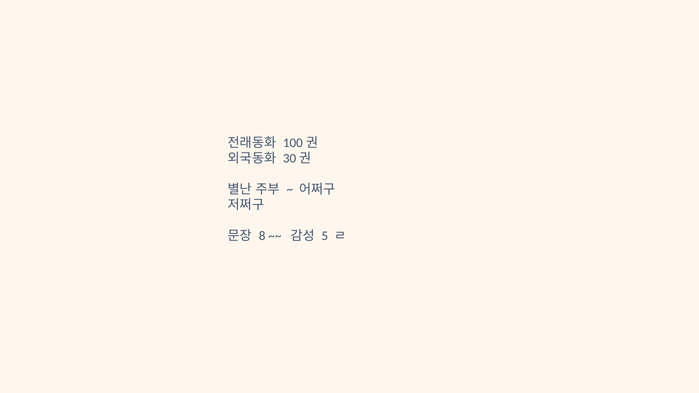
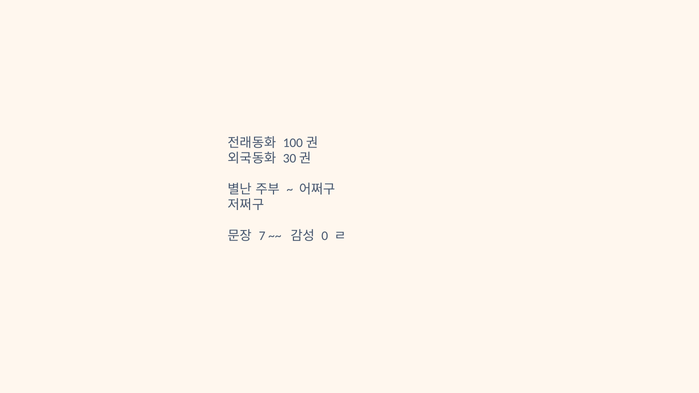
8: 8 -> 7 (262, 236)
5: 5 -> 0 (325, 236)
